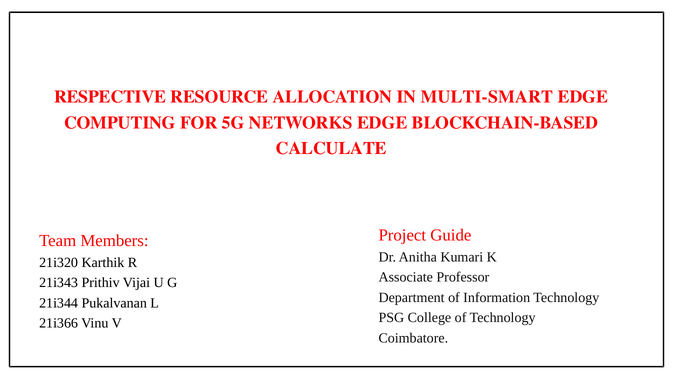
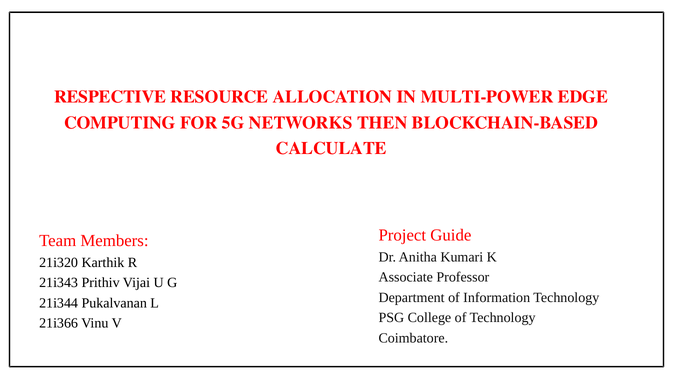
MULTI-SMART: MULTI-SMART -> MULTI-POWER (487, 97)
NETWORKS EDGE: EDGE -> THEN (382, 123)
